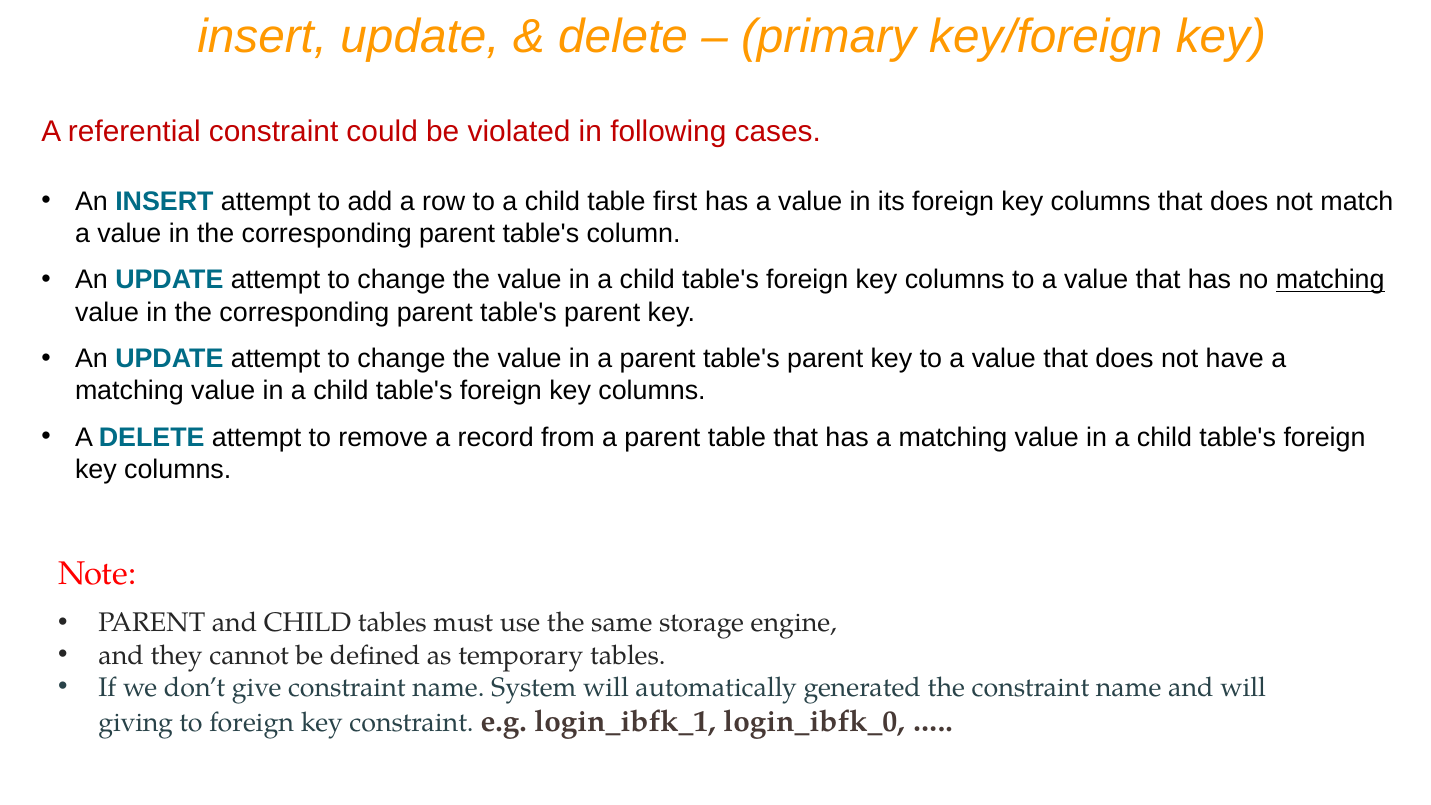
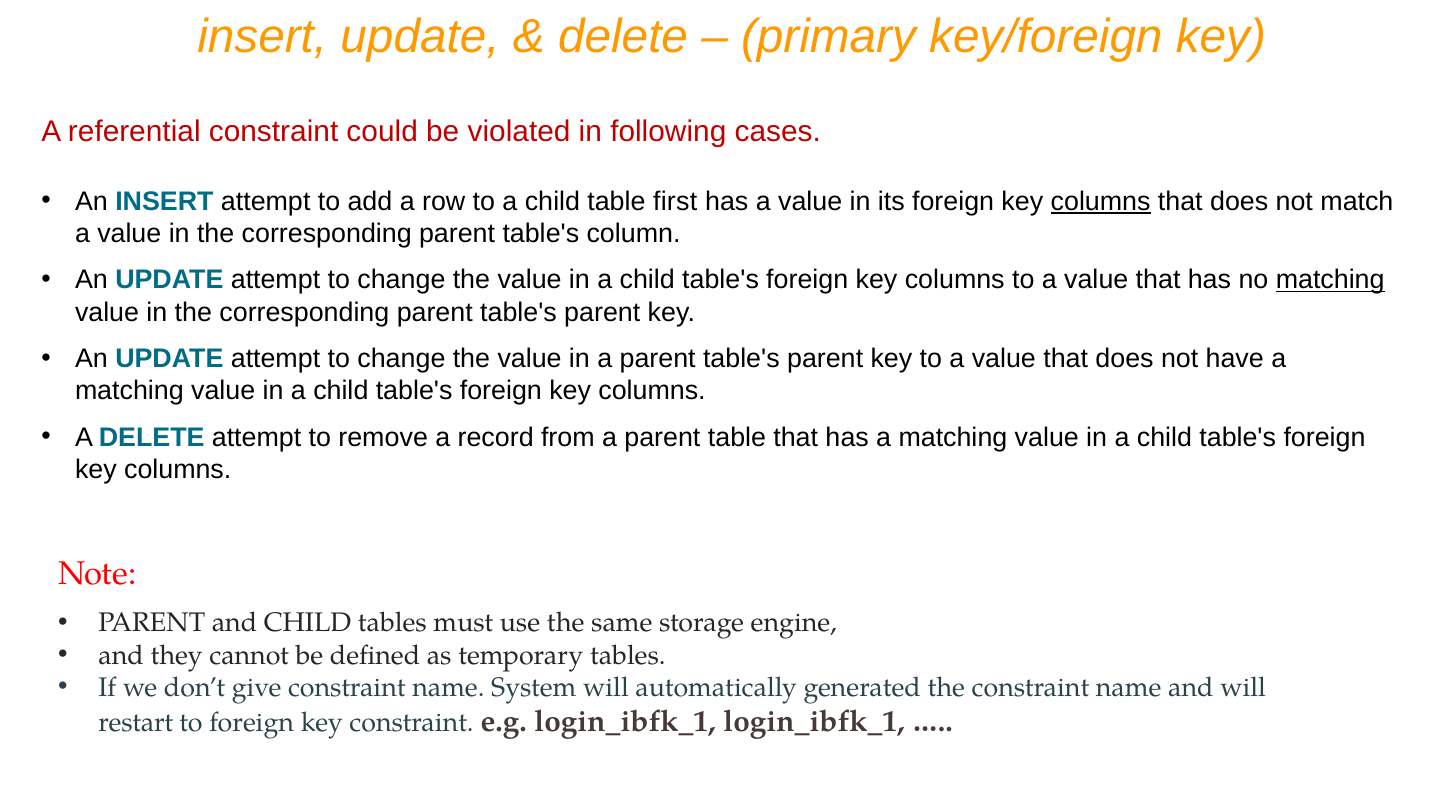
columns underline: none -> present (1101, 201)
giving: giving -> restart (136, 723)
login_ibfk_1 login_ibfk_0: login_ibfk_0 -> login_ibfk_1 (814, 722)
